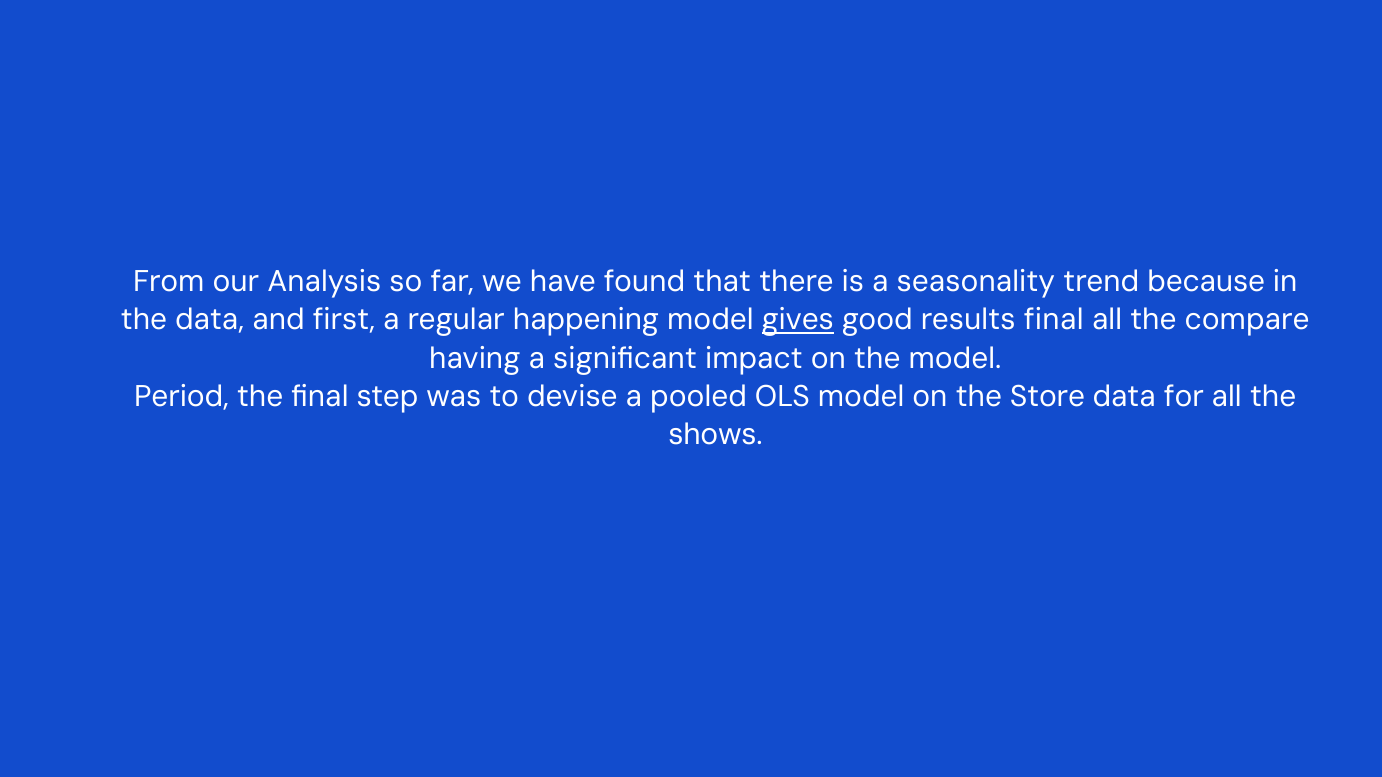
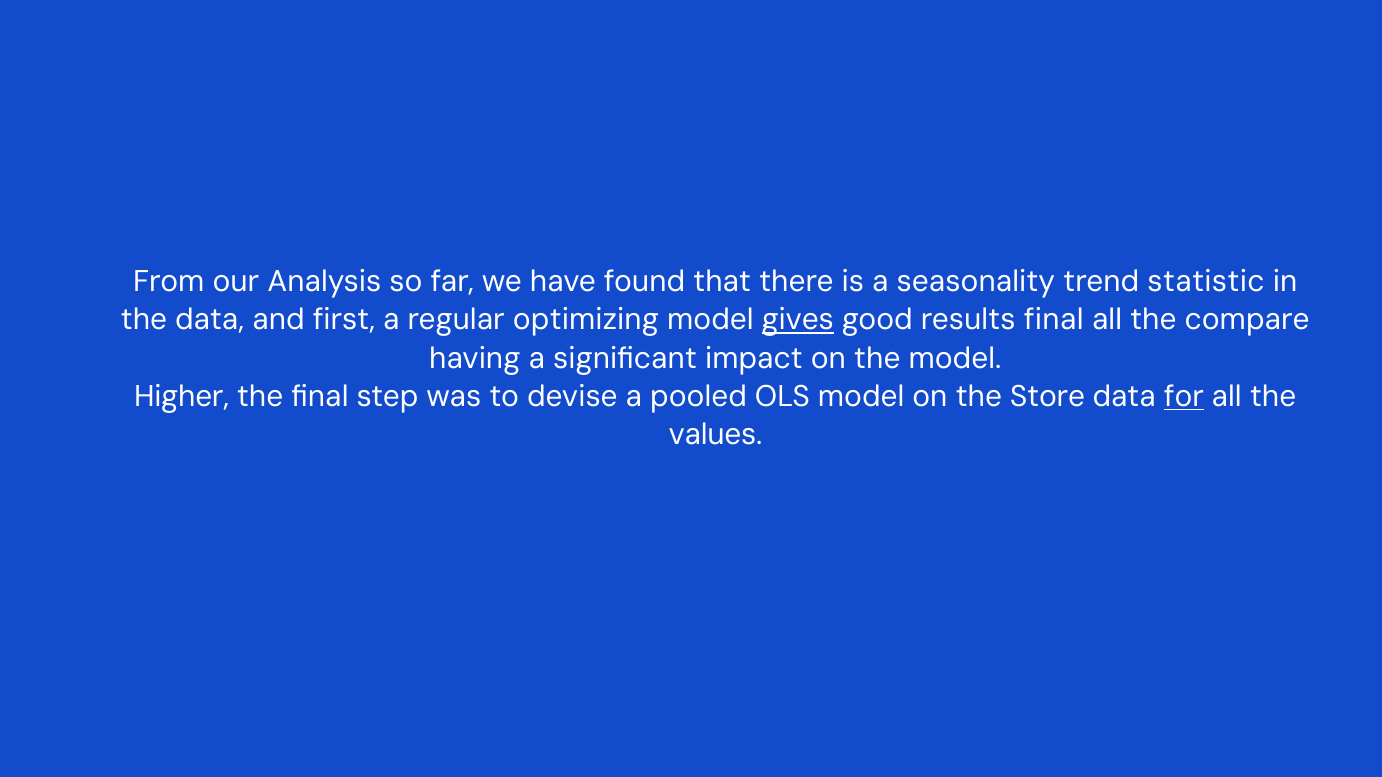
because: because -> statistic (1206, 282)
happening: happening -> optimizing (586, 320)
Period: Period -> Higher (182, 397)
for underline: none -> present (1184, 397)
shows: shows -> values (715, 435)
